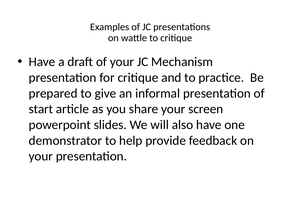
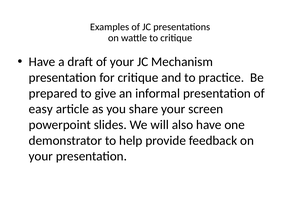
start: start -> easy (41, 109)
